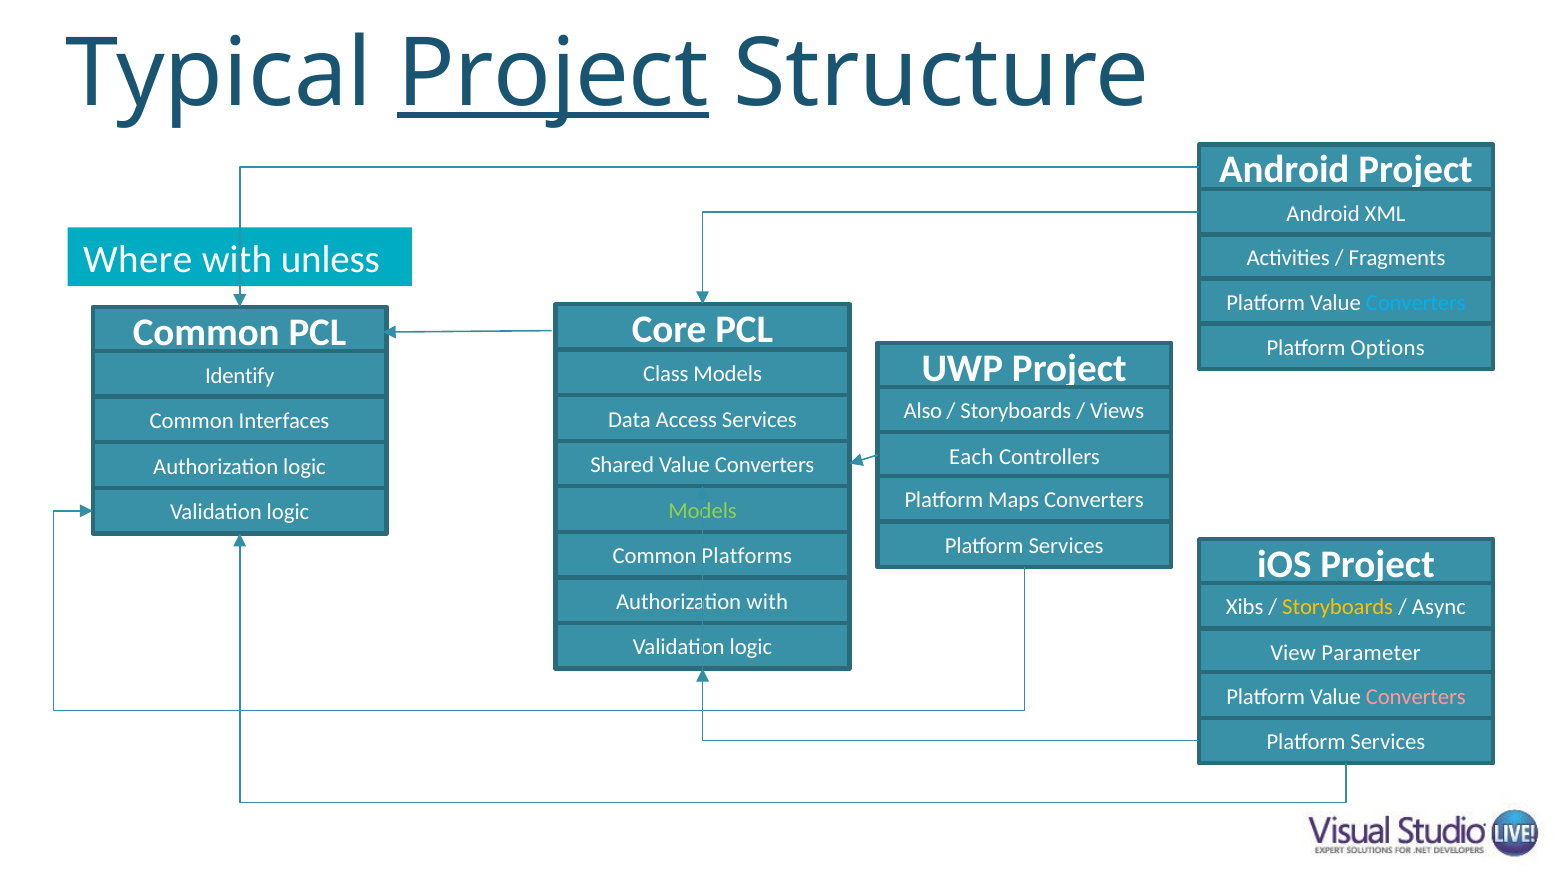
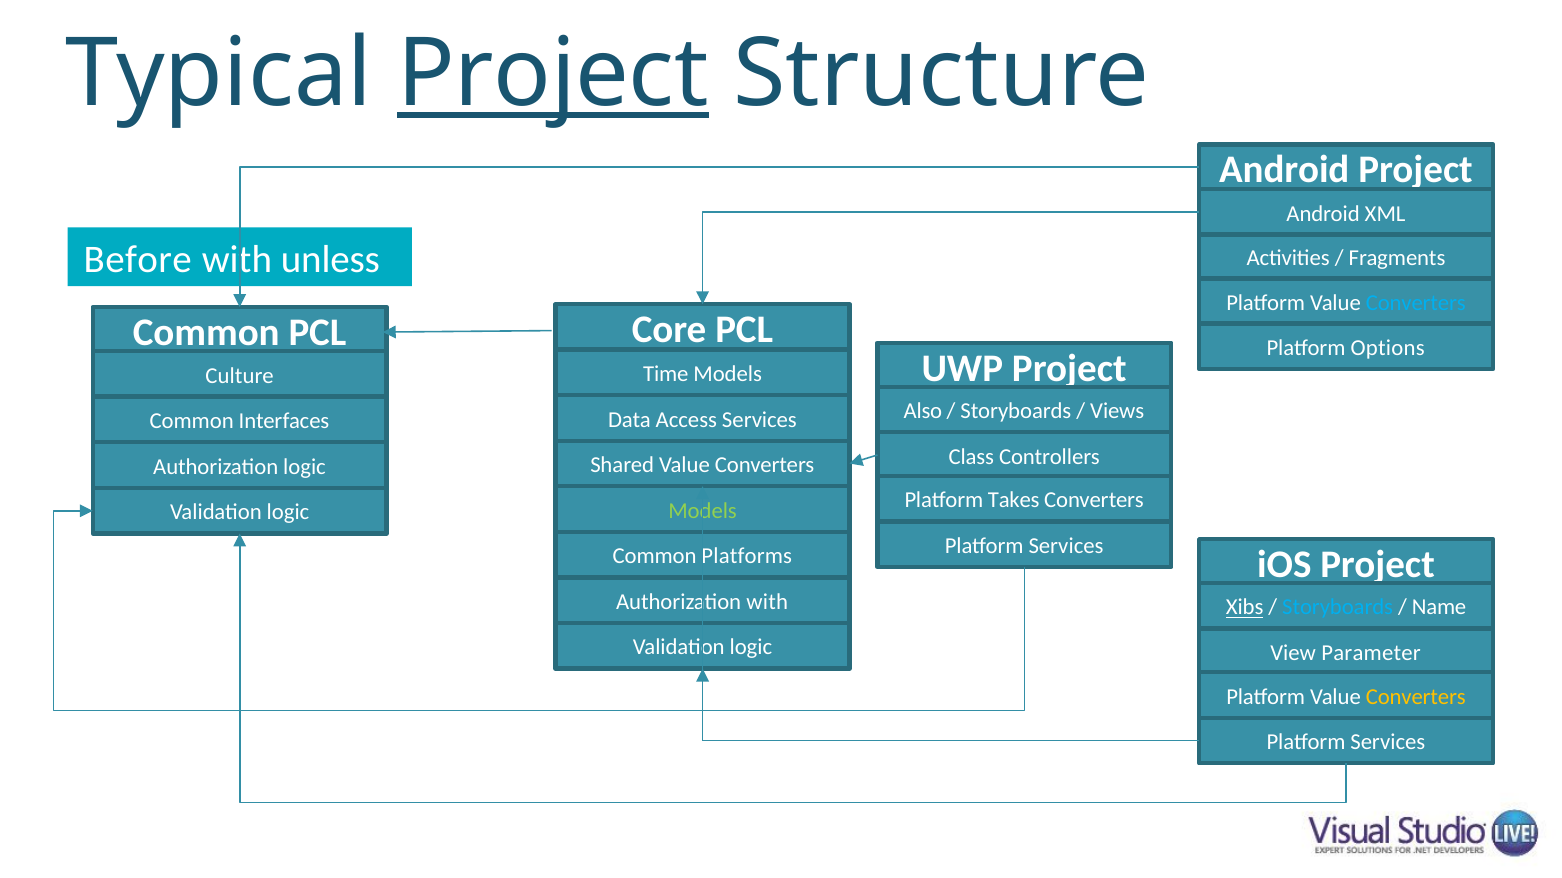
Where: Where -> Before (138, 260)
Class: Class -> Time (666, 374)
Identify: Identify -> Culture (240, 376)
Each: Each -> Class (971, 457)
Maps: Maps -> Takes (1014, 501)
Xibs underline: none -> present (1245, 608)
Storyboards colour: yellow -> light blue (1338, 608)
Async: Async -> Name (1439, 608)
Converters colour: pink -> yellow (1416, 697)
